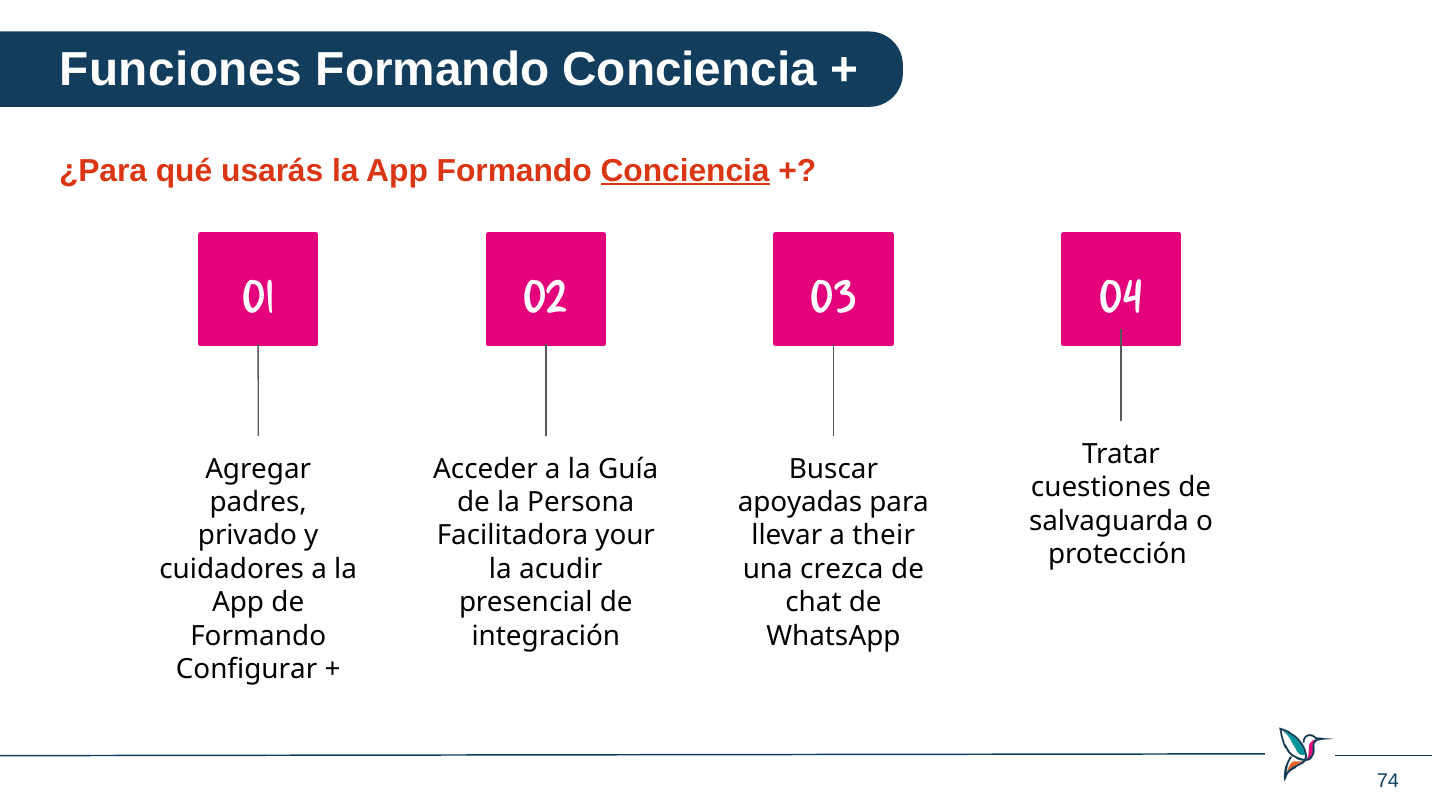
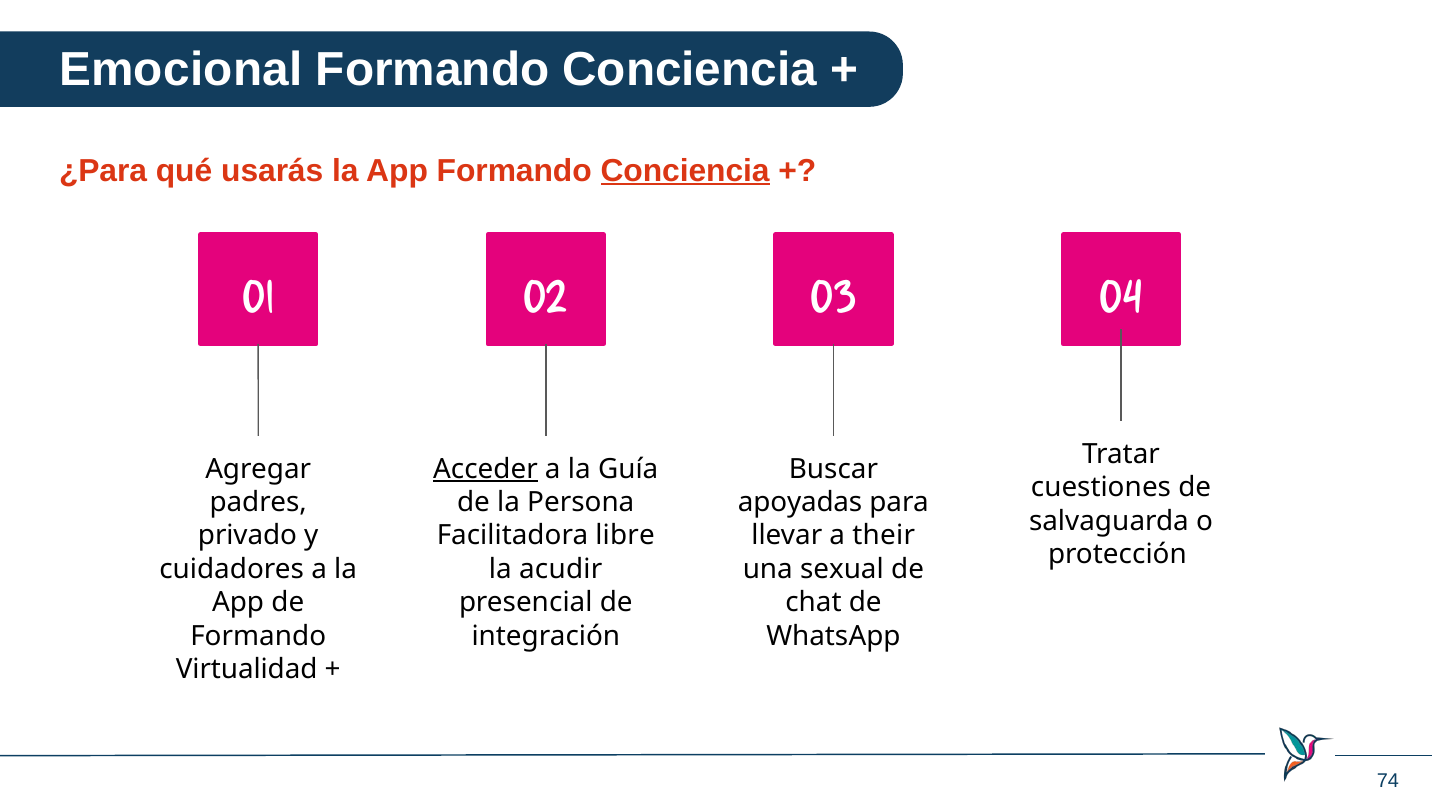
Funciones: Funciones -> Emocional (181, 70)
Acceder underline: none -> present (485, 469)
your: your -> libre (625, 536)
crezca: crezca -> sexual (842, 570)
Configurar: Configurar -> Virtualidad (247, 670)
